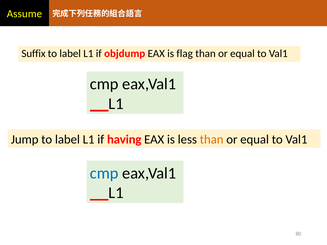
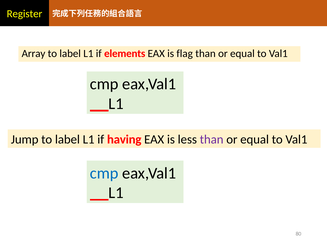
Assume: Assume -> Register (25, 14)
Suffix: Suffix -> Array (34, 54)
objdump: objdump -> elements (125, 54)
than colour: orange -> purple (212, 140)
